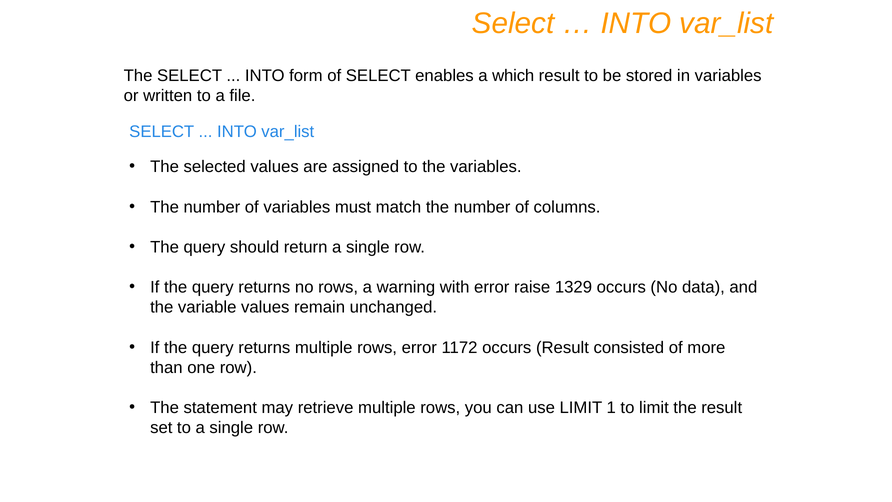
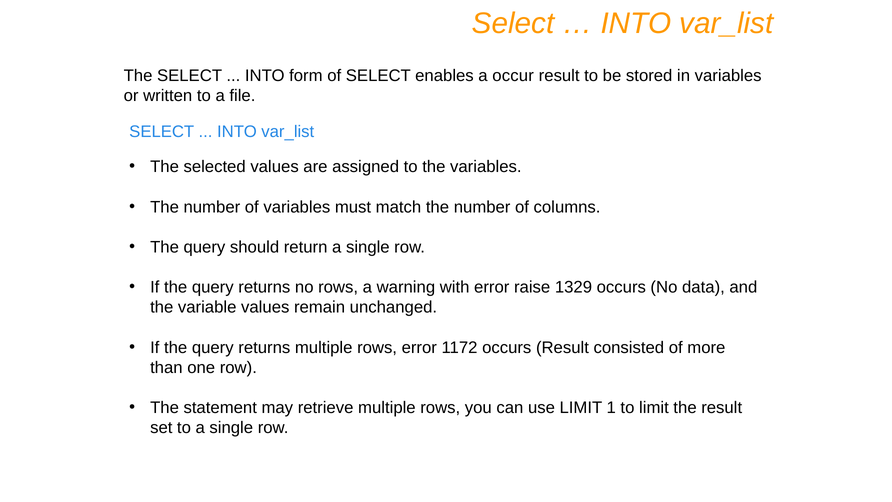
which: which -> occur (513, 76)
